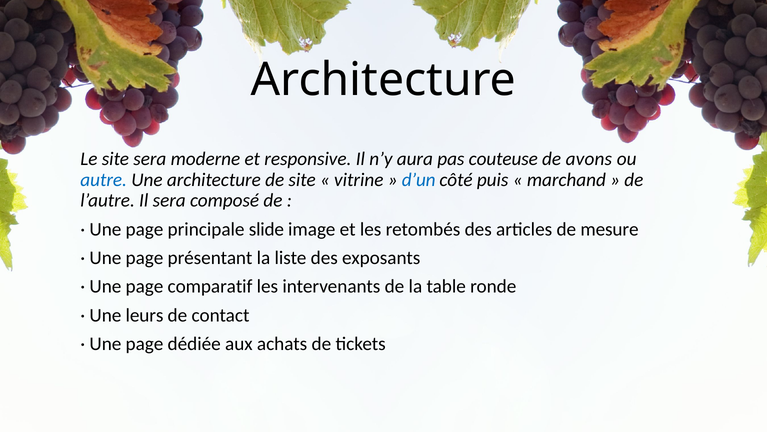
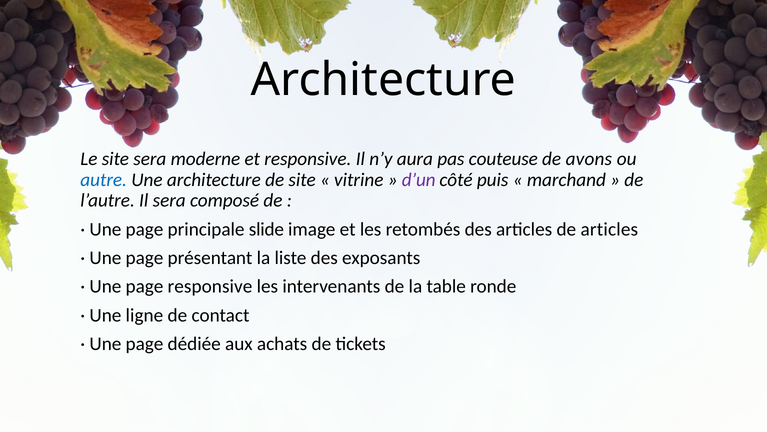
d’un colour: blue -> purple (419, 179)
de mesure: mesure -> articles (609, 229)
page comparatif: comparatif -> responsive (210, 286)
leurs: leurs -> ligne (144, 315)
